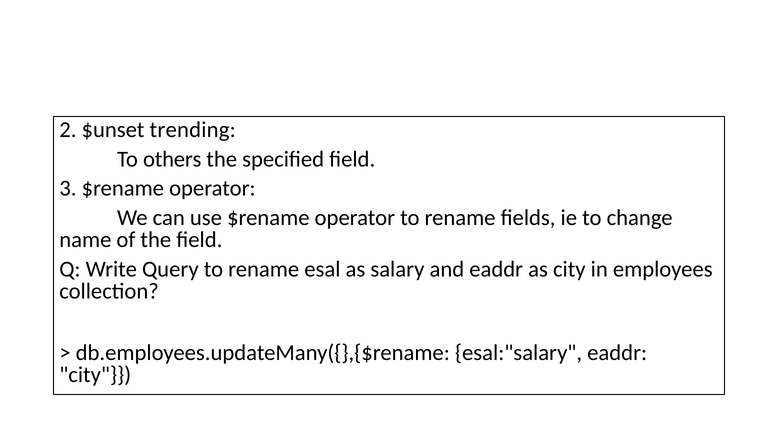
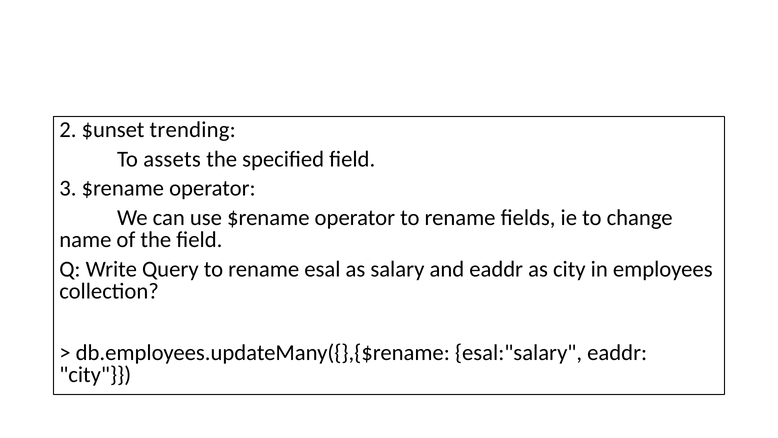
others: others -> assets (172, 159)
